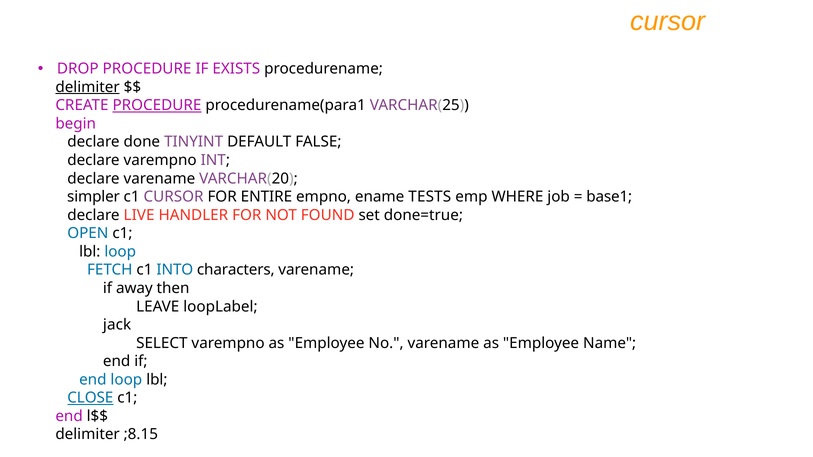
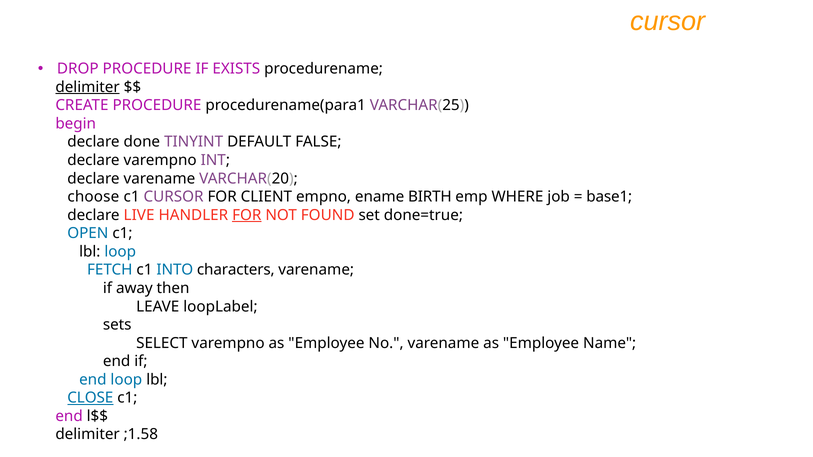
PROCEDURE underline: present -> none (157, 105)
simpler: simpler -> choose (93, 197)
ENTIRE: ENTIRE -> CLIENT (266, 197)
TESTS: TESTS -> BIRTH (430, 197)
FOR underline: none -> present (247, 215)
jack: jack -> sets (117, 325)
;8.15: ;8.15 -> ;1.58 (141, 435)
